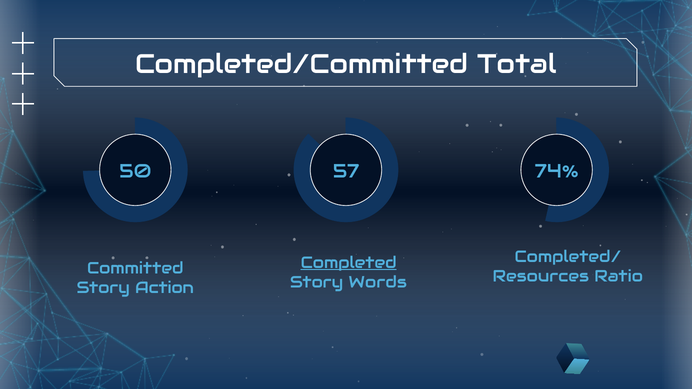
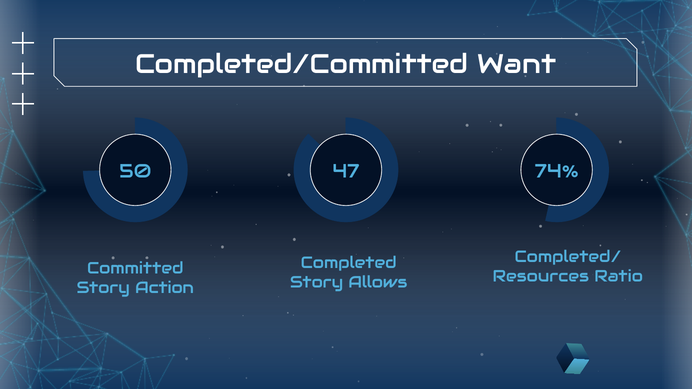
Total: Total -> Want (517, 64)
57: 57 -> 47 (346, 171)
Completed underline: present -> none (349, 263)
Words: Words -> Allows (378, 282)
